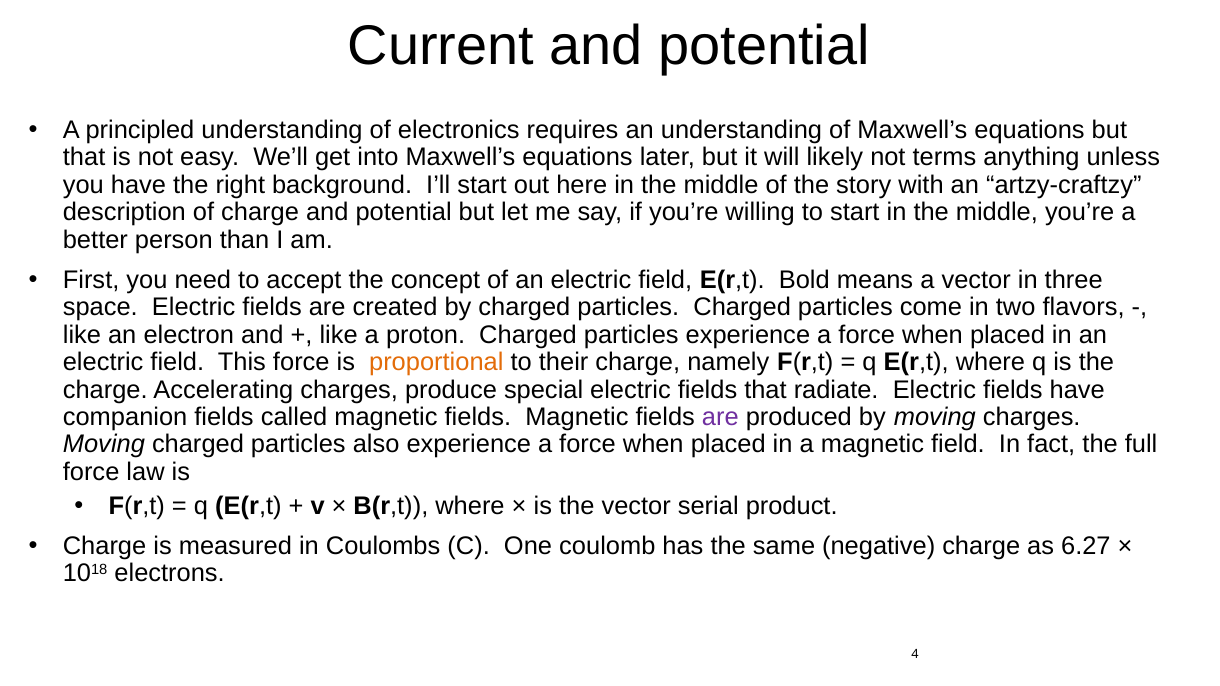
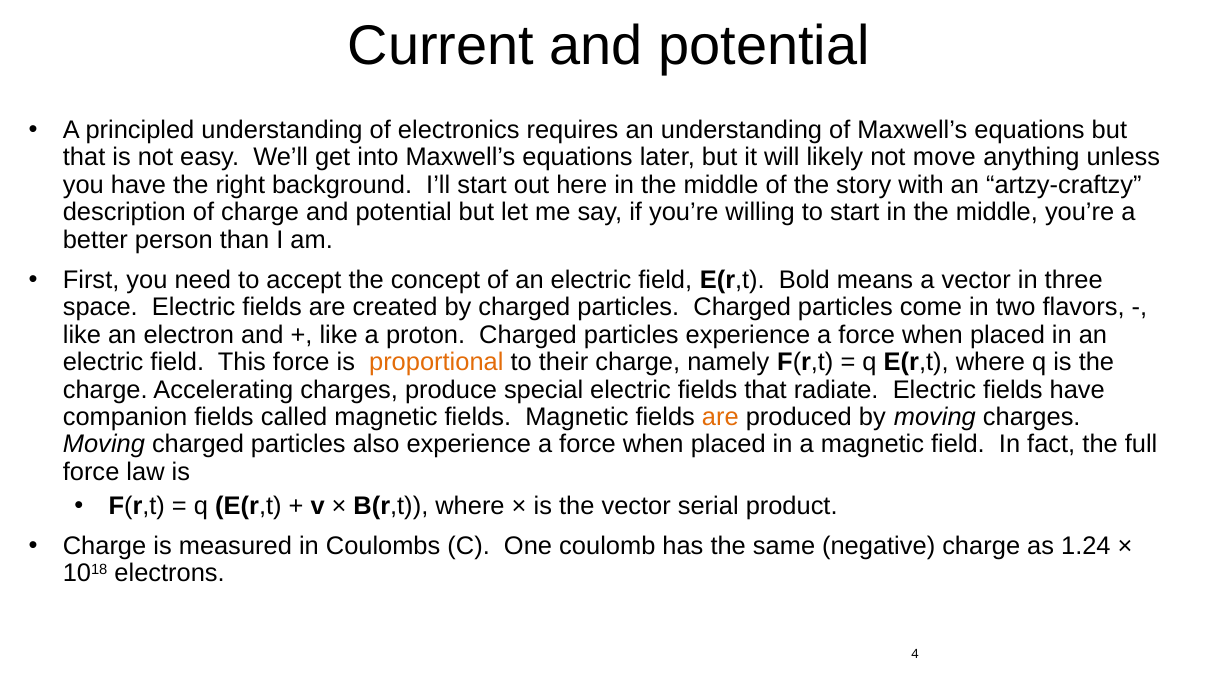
terms: terms -> move (944, 157)
are colour: purple -> orange (720, 417)
6.27: 6.27 -> 1.24 (1086, 546)
